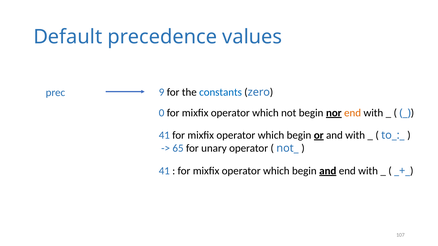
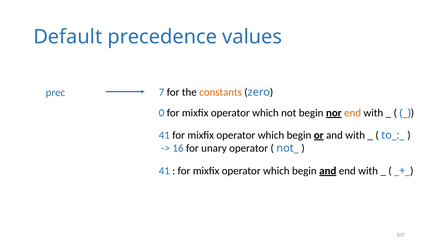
9: 9 -> 7 (162, 92)
constants colour: blue -> orange (221, 92)
65: 65 -> 16 (178, 149)
